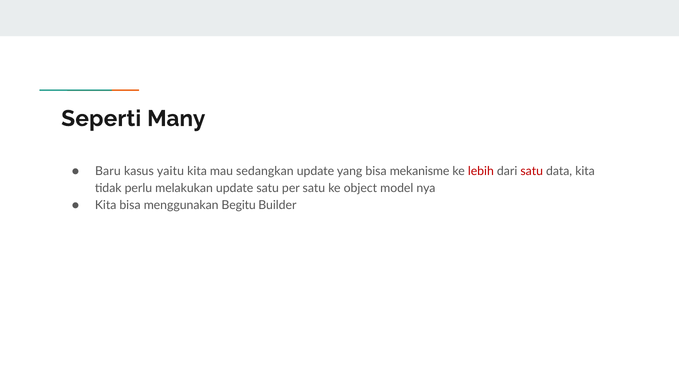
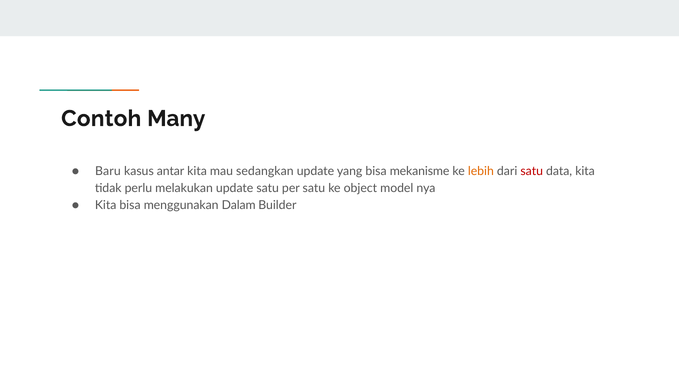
Seperti: Seperti -> Contoh (101, 119)
yaitu: yaitu -> antar (171, 171)
lebih colour: red -> orange (481, 171)
Begitu: Begitu -> Dalam (239, 205)
